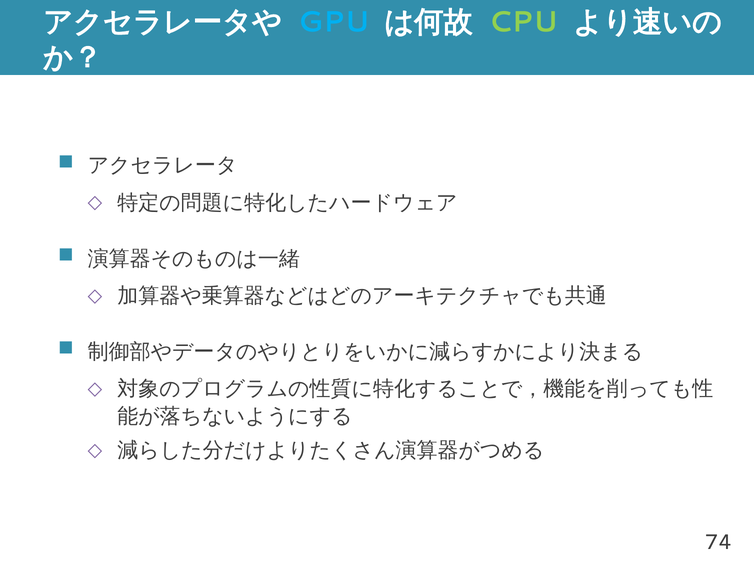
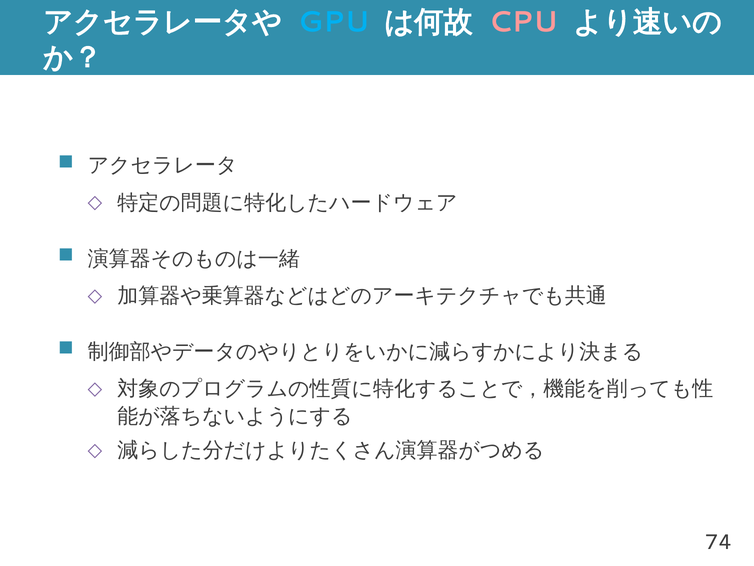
CPU colour: light green -> pink (523, 22)
